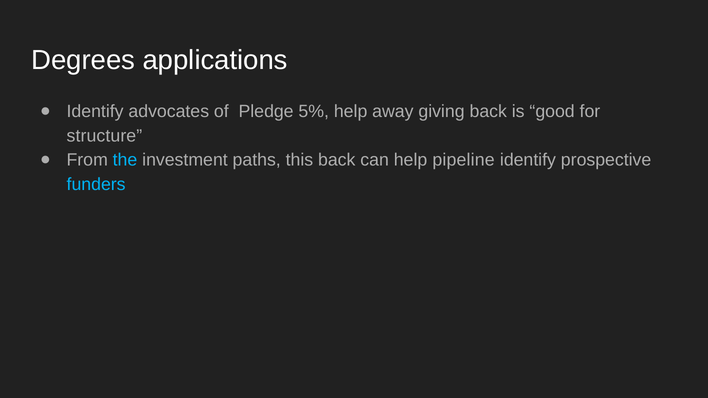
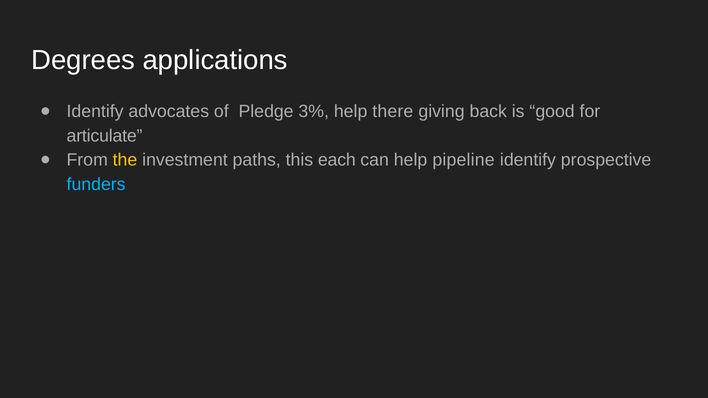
5%: 5% -> 3% (314, 111)
away: away -> there (393, 111)
structure: structure -> articulate (105, 136)
the colour: light blue -> yellow (125, 160)
this back: back -> each (337, 160)
